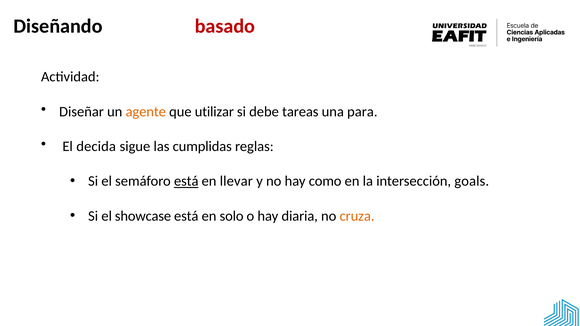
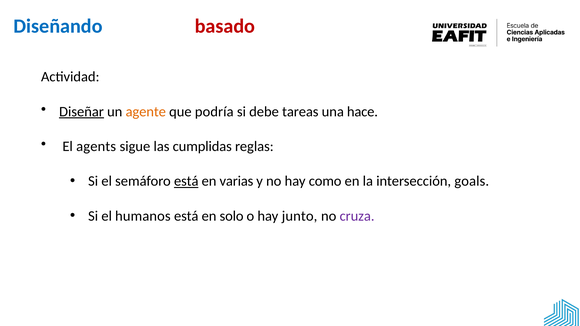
Diseñando colour: black -> blue (58, 26)
Diseñar underline: none -> present (82, 112)
utilizar: utilizar -> podría (214, 112)
para: para -> hace (362, 112)
decida: decida -> agents (96, 147)
llevar: llevar -> varias (236, 181)
showcase: showcase -> humanos (143, 216)
diaria: diaria -> junto (300, 216)
cruza colour: orange -> purple (357, 216)
